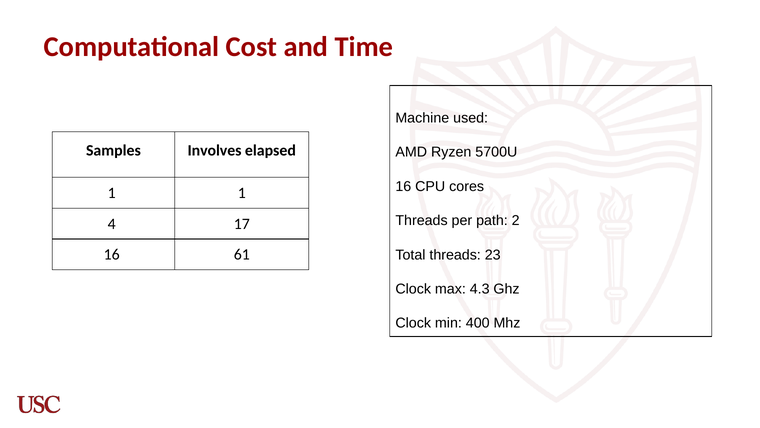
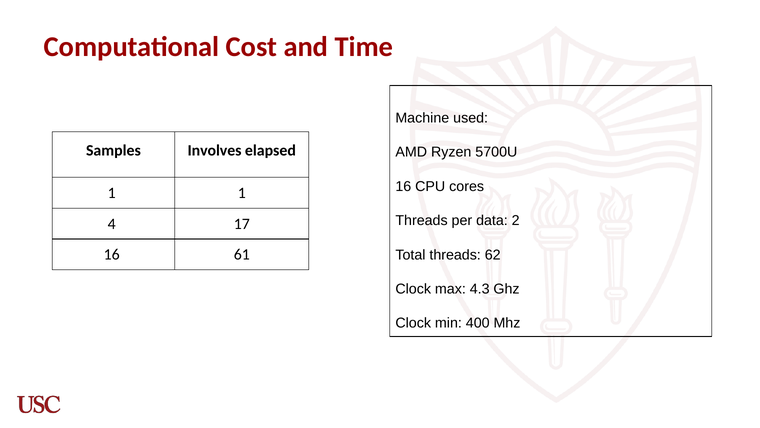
path: path -> data (492, 220)
23: 23 -> 62 (493, 255)
